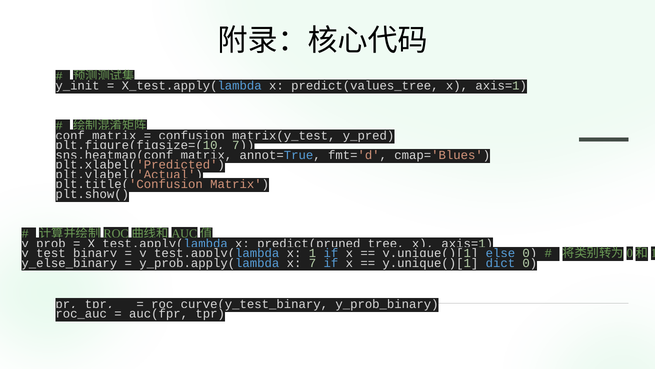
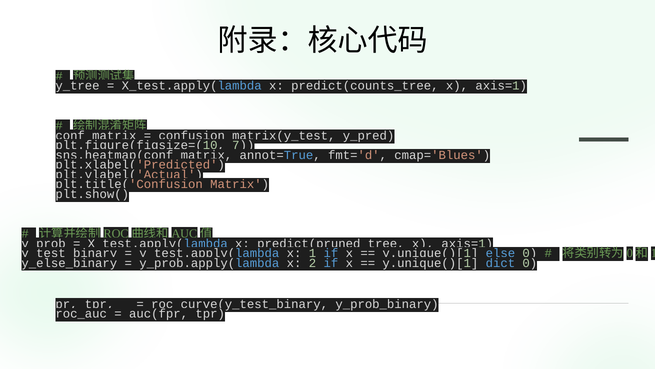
y_init: y_init -> y_tree (77, 86)
predict(values_tree: predict(values_tree -> predict(counts_tree (365, 86)
x 7: 7 -> 2 (312, 263)
